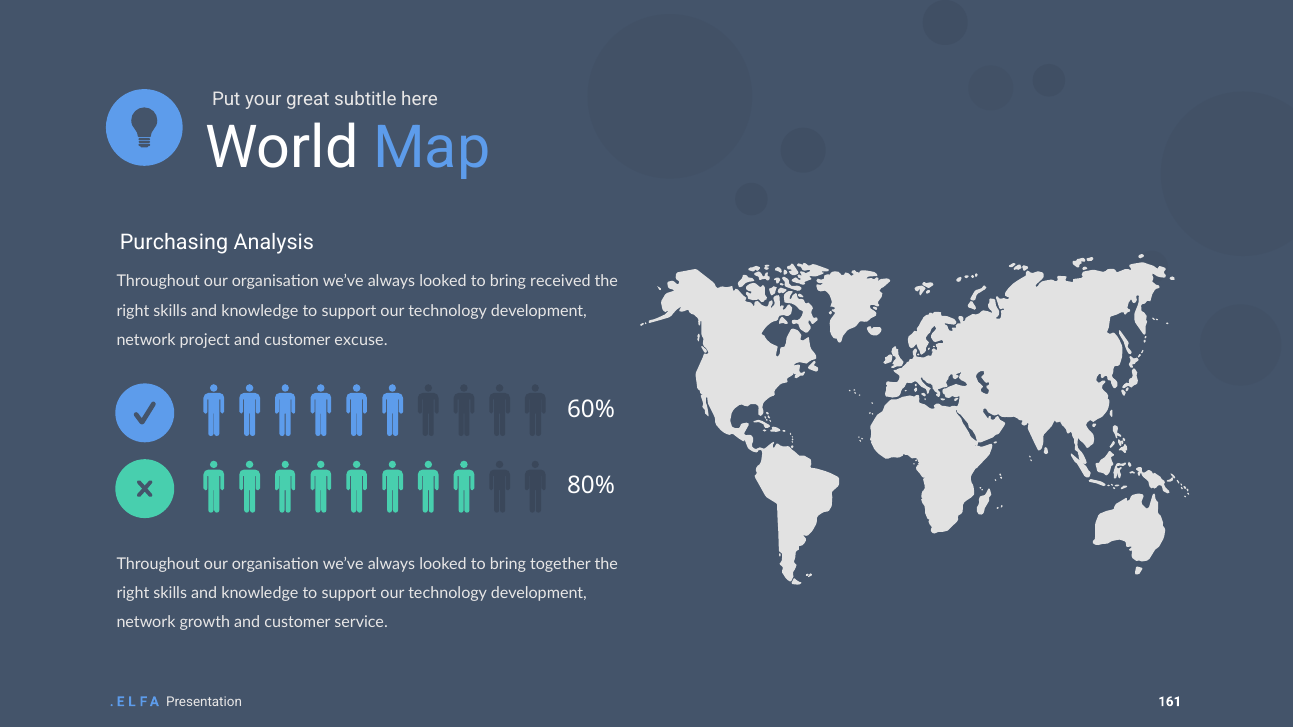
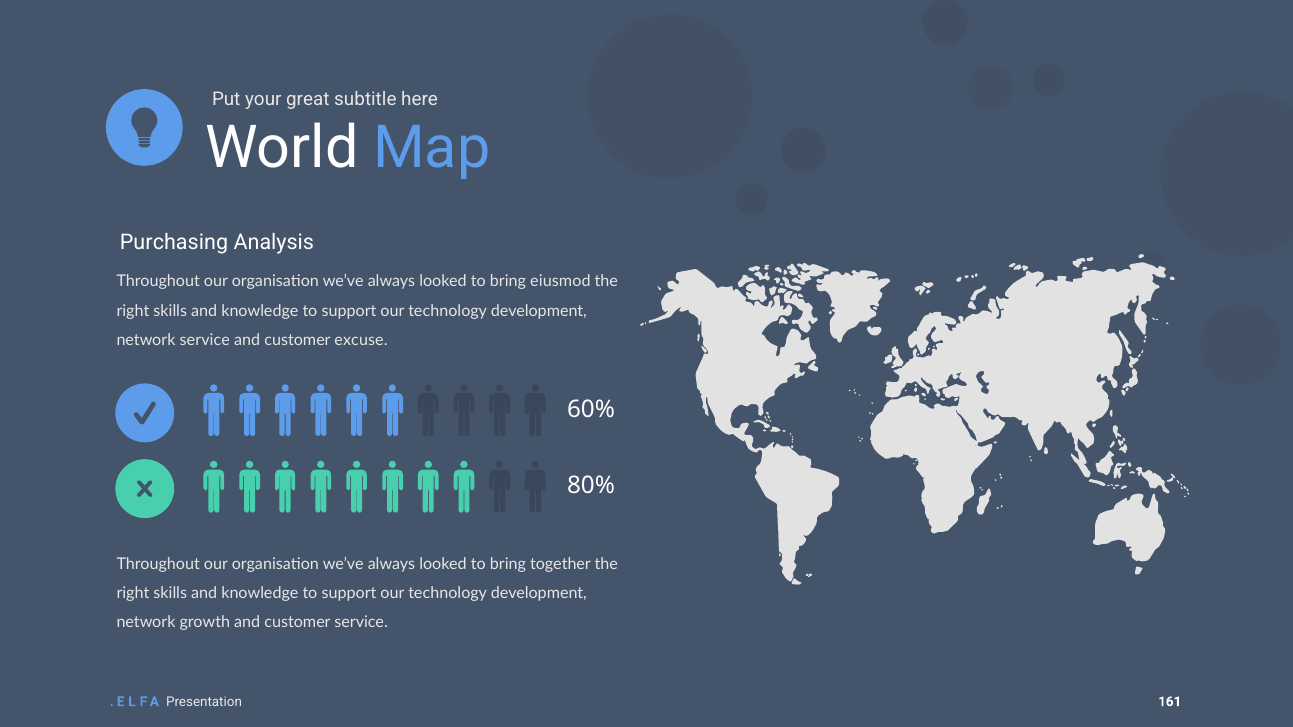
received: received -> eiusmod (560, 282)
network project: project -> service (205, 340)
